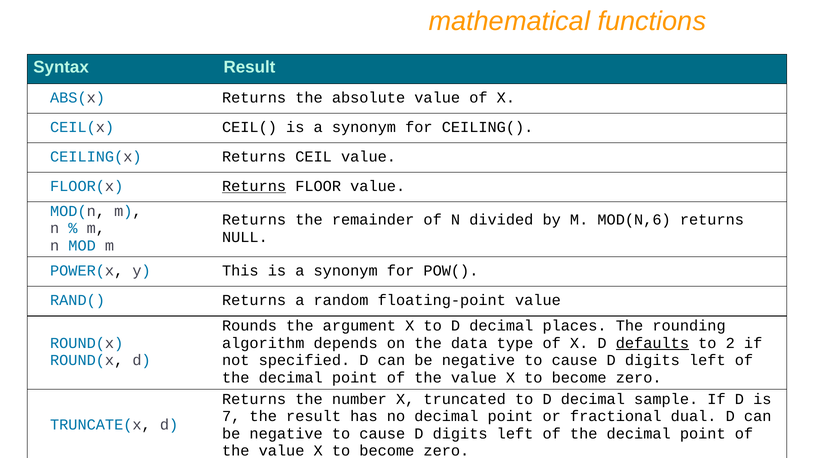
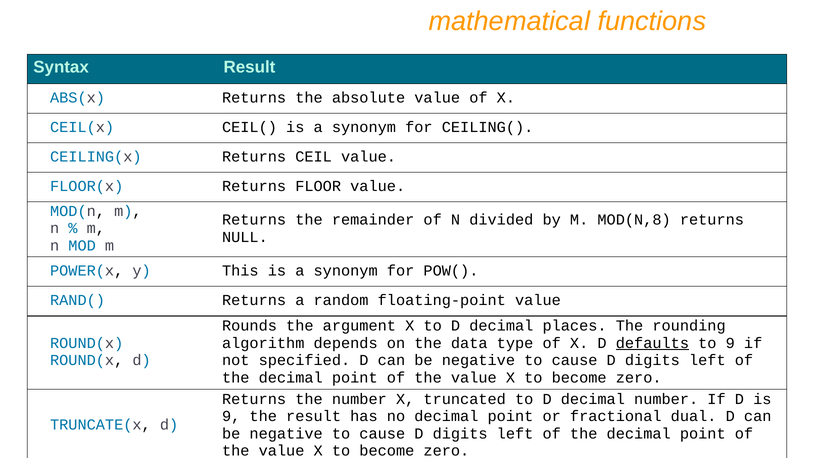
Returns underline: present -> none (254, 186)
MOD(N,6: MOD(N,6 -> MOD(N,8 (634, 220)
to 2: 2 -> 9 (730, 343)
decimal sample: sample -> number (666, 399)
7: 7 -> 9 (231, 416)
